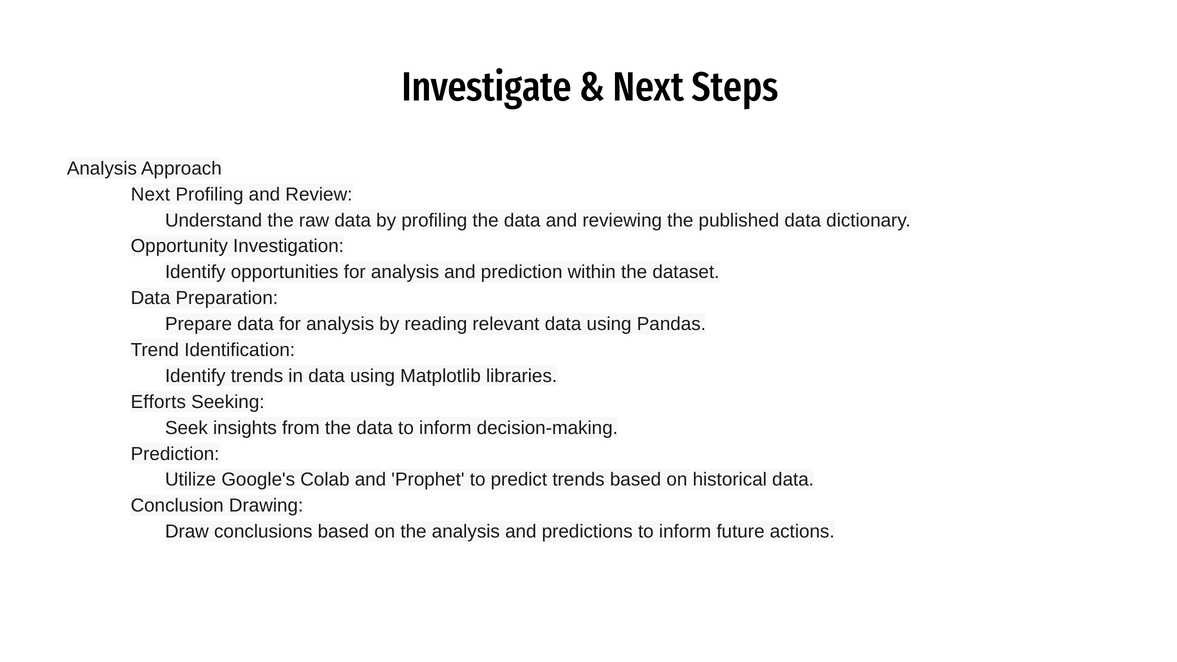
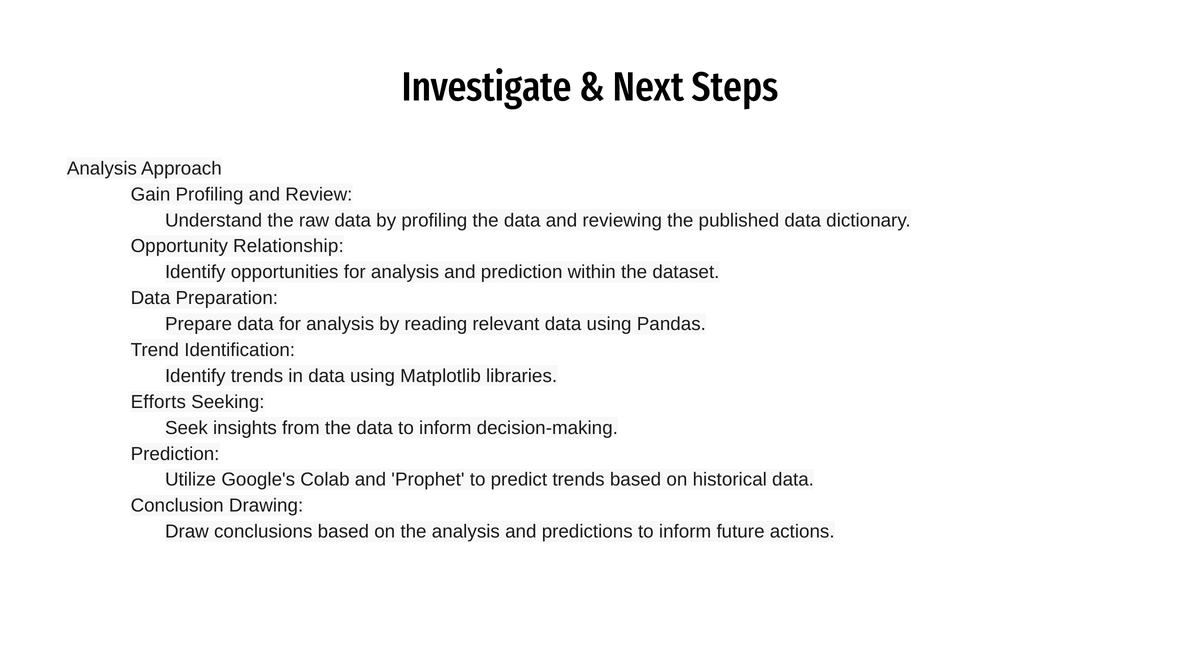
Next: Next -> Gain (151, 194)
Investigation: Investigation -> Relationship (288, 246)
